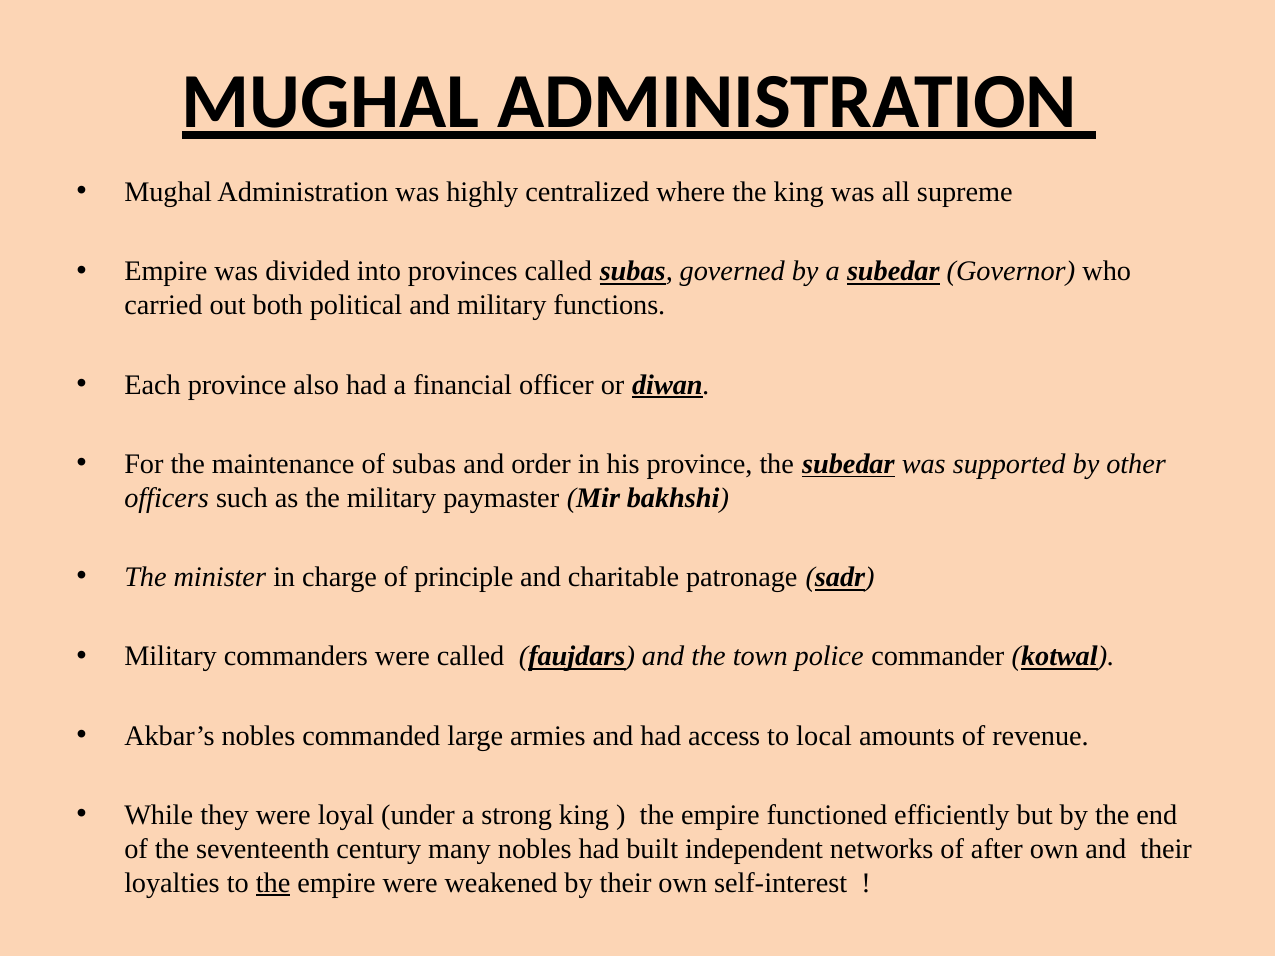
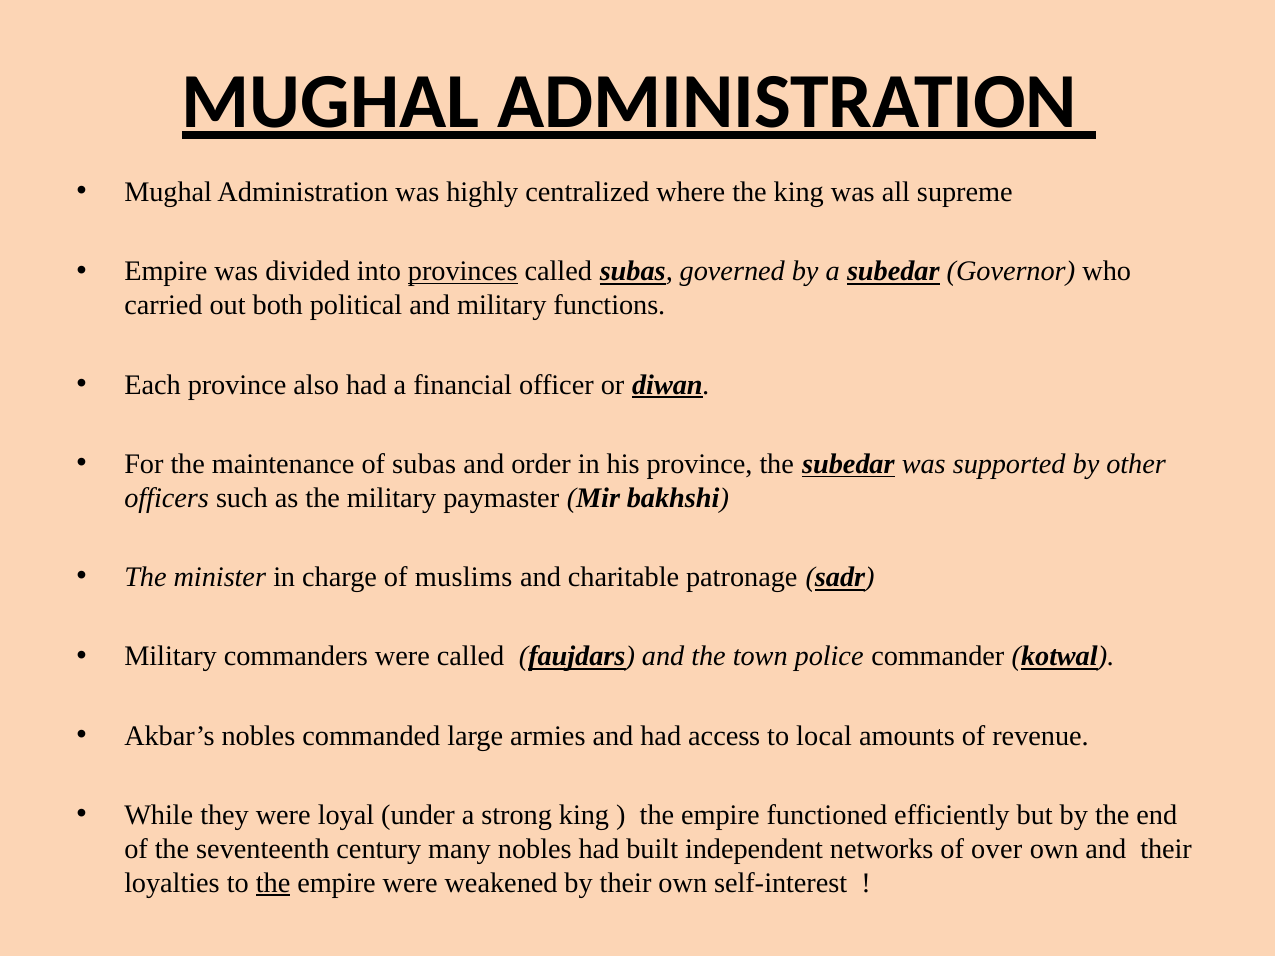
provinces underline: none -> present (463, 272)
principle: principle -> muslims (464, 577)
after: after -> over (997, 849)
